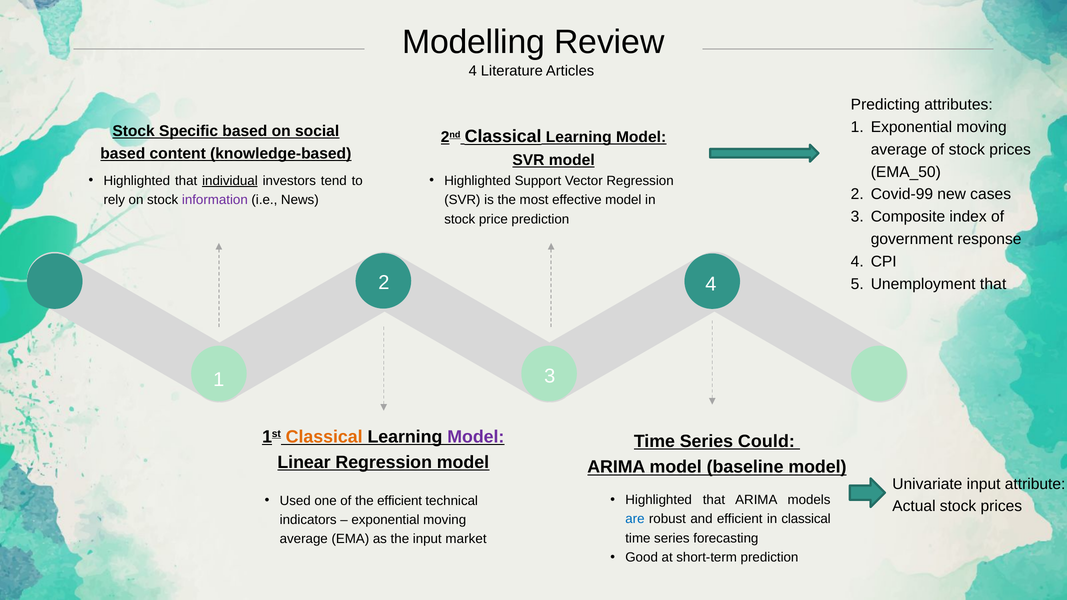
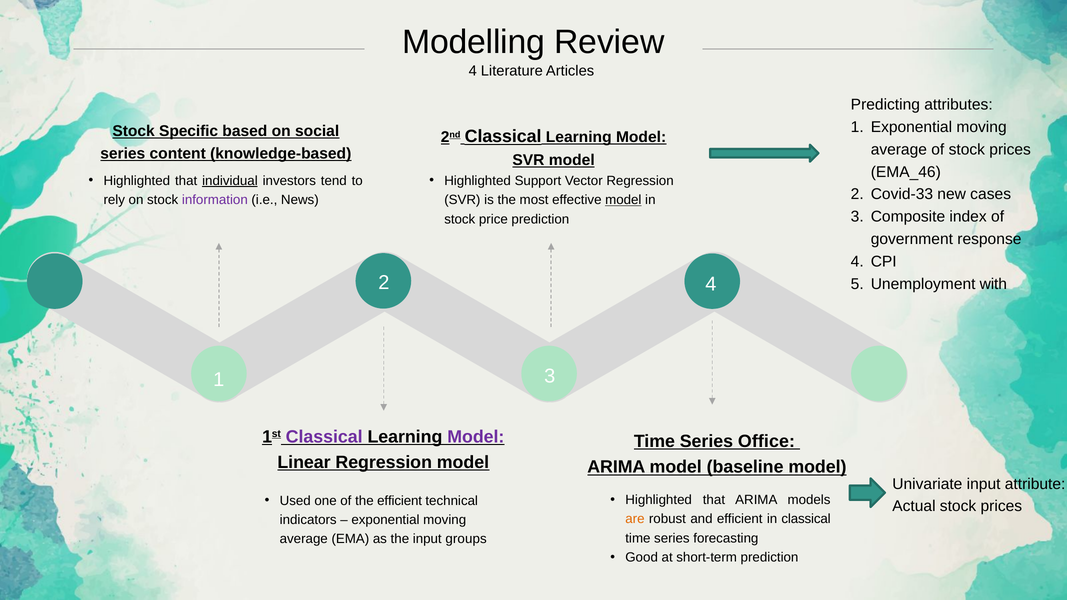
based: based -> series (123, 153)
EMA_50: EMA_50 -> EMA_46 (906, 172)
Covid-99: Covid-99 -> Covid-33 (902, 194)
model underline: none -> present (623, 200)
Unemployment that: that -> with (993, 284)
Classical colour: orange -> purple (324, 437)
Could: Could -> Office (766, 441)
are colour: blue -> orange (635, 519)
market: market -> groups (466, 539)
